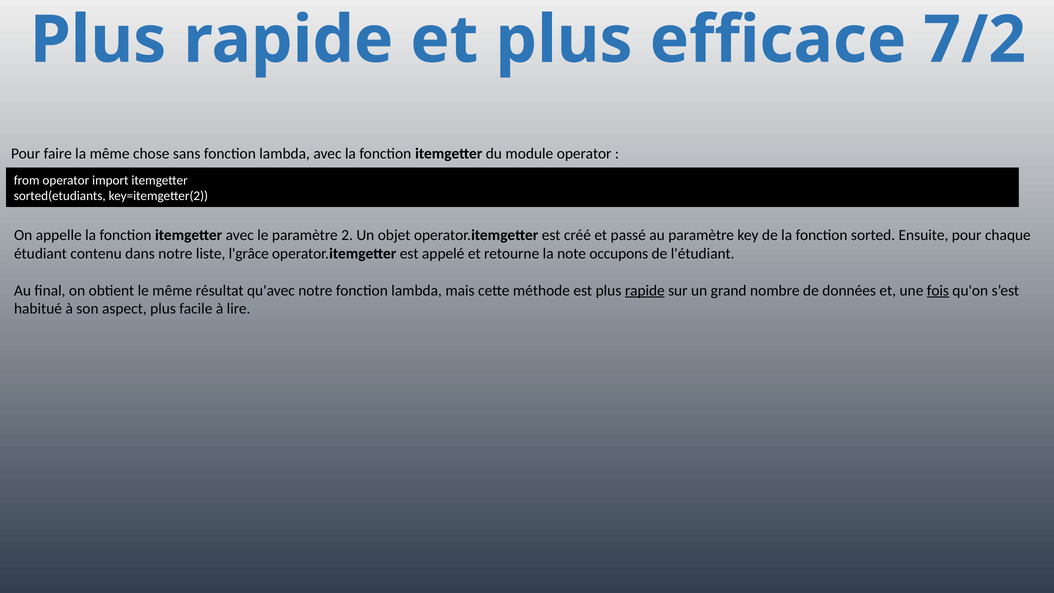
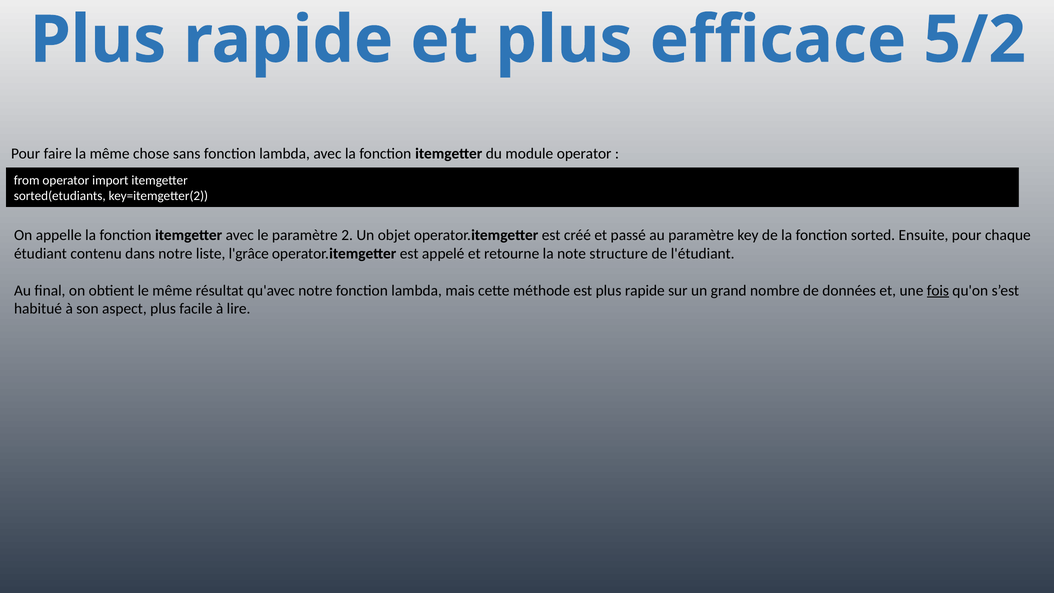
7/2: 7/2 -> 5/2 (975, 40)
occupons: occupons -> structure (619, 253)
rapide underline: present -> none (645, 290)
